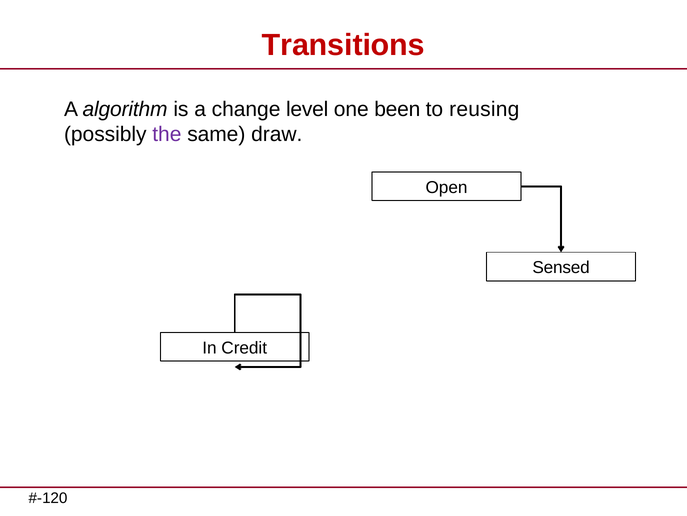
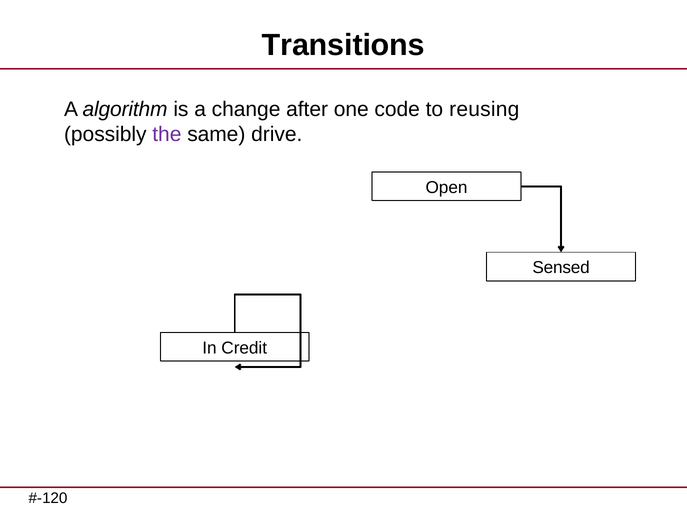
Transitions colour: red -> black (343, 45)
level: level -> after (307, 109)
been: been -> code (397, 109)
draw: draw -> drive (277, 134)
